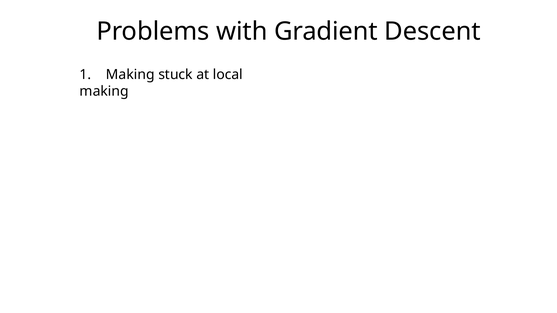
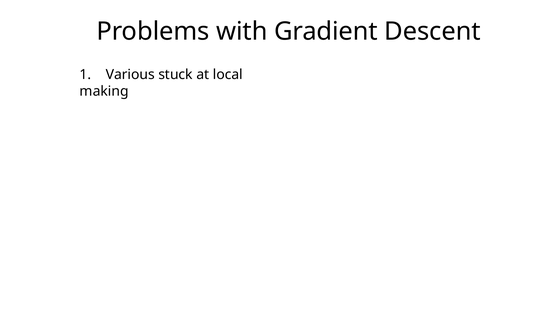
1 Making: Making -> Various (130, 75)
